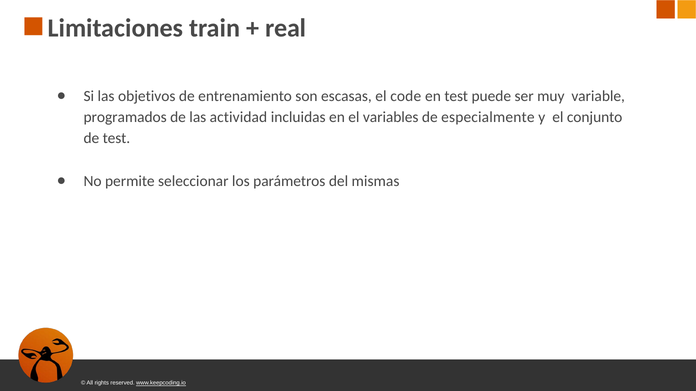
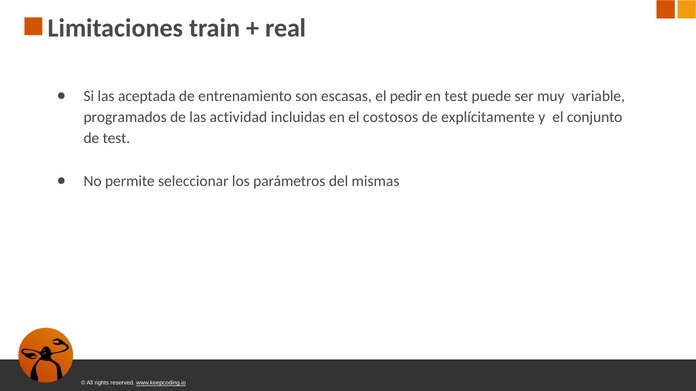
objetivos: objetivos -> aceptada (147, 96)
code: code -> pedir (406, 96)
variables: variables -> costosos (391, 117)
especialmente: especialmente -> explícitamente (488, 117)
